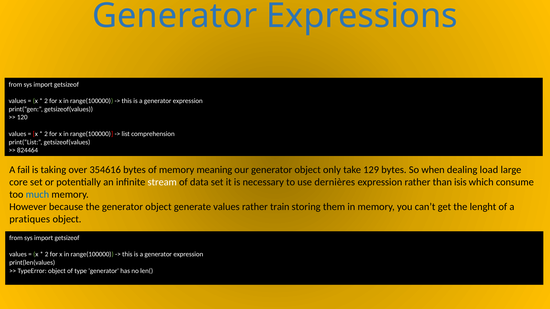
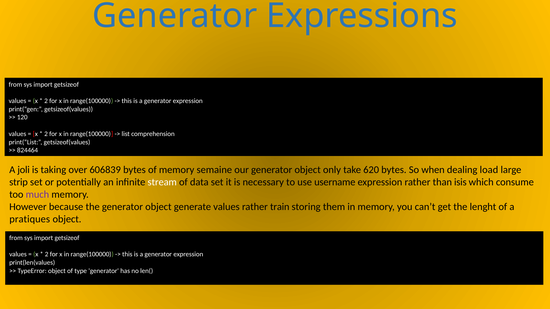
fail: fail -> joli (24, 170)
354616: 354616 -> 606839 (105, 170)
meaning: meaning -> semaine (214, 170)
129: 129 -> 620 (371, 170)
core: core -> strip (19, 182)
dernières: dernières -> username (335, 182)
much colour: blue -> purple (37, 195)
